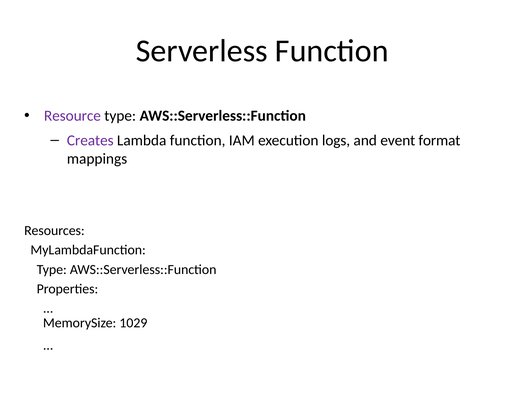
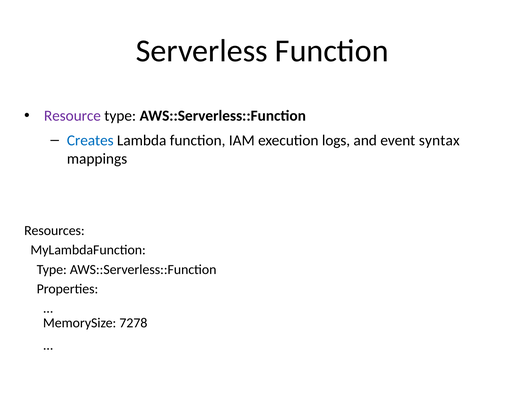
Creates colour: purple -> blue (90, 140)
format: format -> syntax (439, 140)
1029: 1029 -> 7278 (133, 323)
